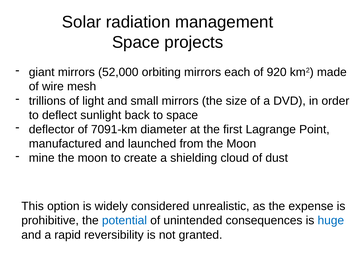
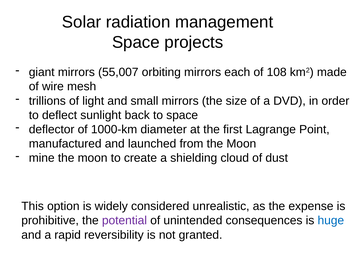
52,000: 52,000 -> 55,007 (118, 72)
920: 920 -> 108 (277, 72)
7091-km: 7091-km -> 1000-km (114, 129)
potential colour: blue -> purple (124, 220)
